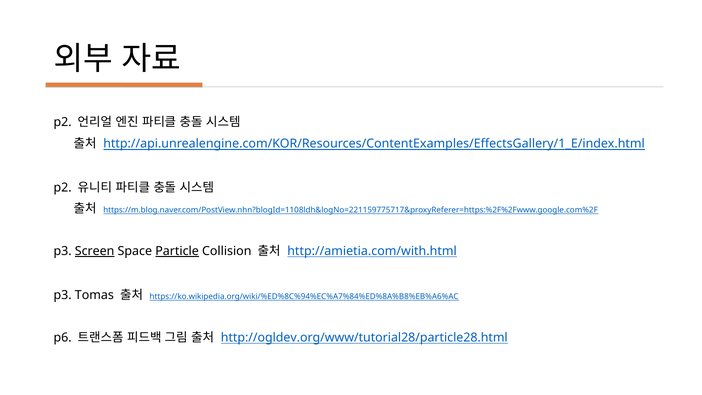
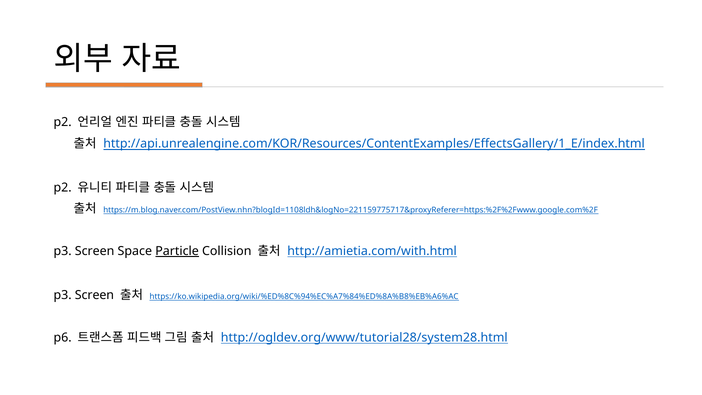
Screen underline: present -> none (95, 251)
Tomas: Tomas -> Screen (94, 295)
http://ogldev.org/www/tutorial28/particle28.html: http://ogldev.org/www/tutorial28/particle28.html -> http://ogldev.org/www/tutorial28/system28.html (364, 338)
